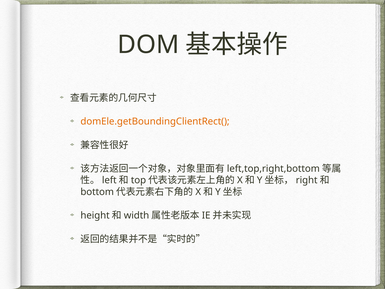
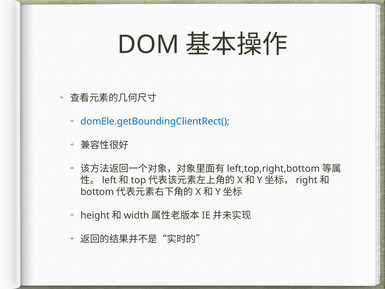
domEle.getBoundingClientRect( colour: orange -> blue (155, 121)
